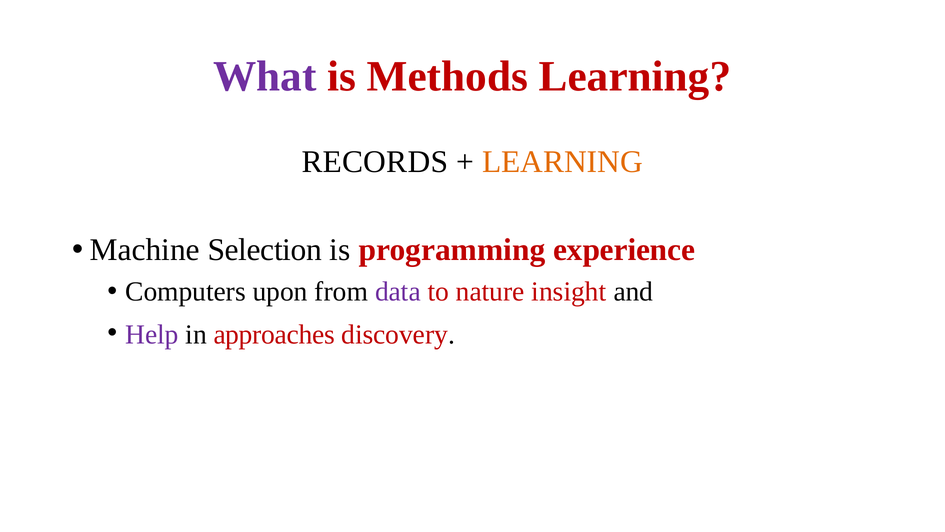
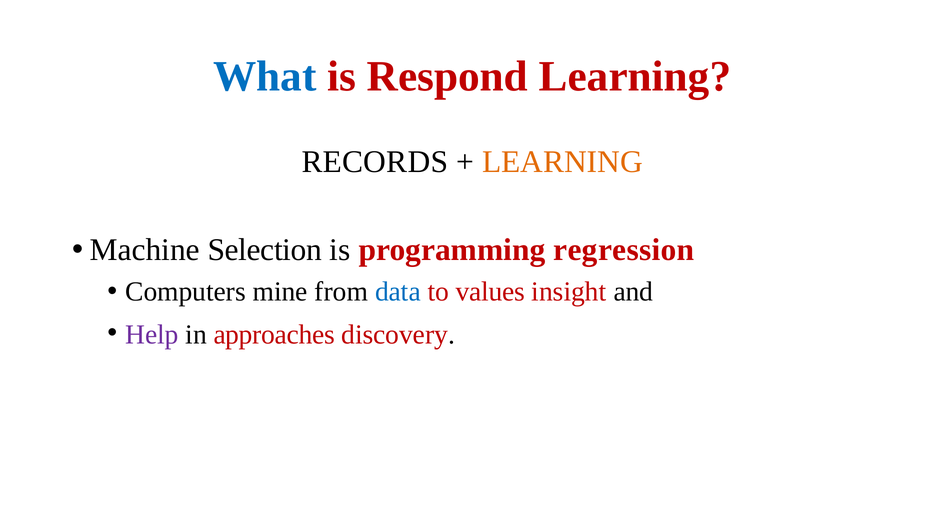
What colour: purple -> blue (265, 76)
Methods: Methods -> Respond (447, 76)
experience: experience -> regression (624, 250)
upon: upon -> mine (280, 291)
data colour: purple -> blue (398, 291)
nature: nature -> values (490, 291)
